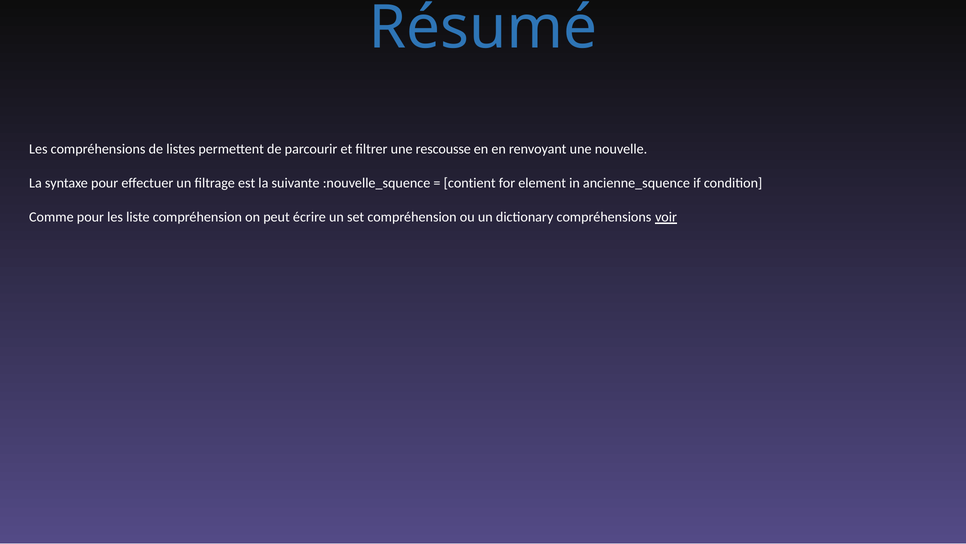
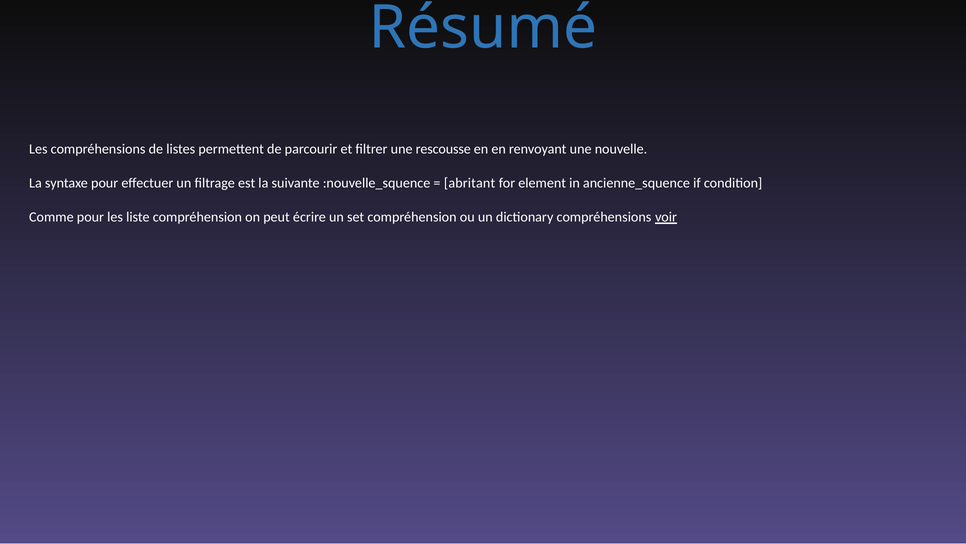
contient: contient -> abritant (470, 183)
